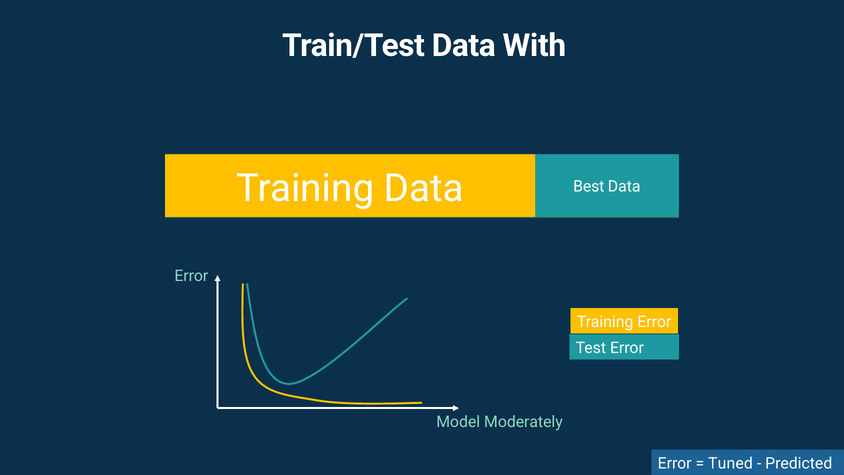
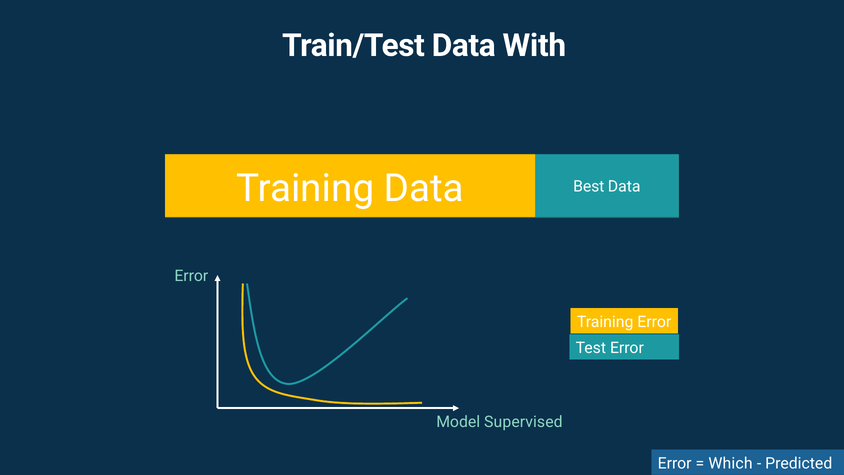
Moderately: Moderately -> Supervised (523, 422)
Tuned: Tuned -> Which (730, 463)
